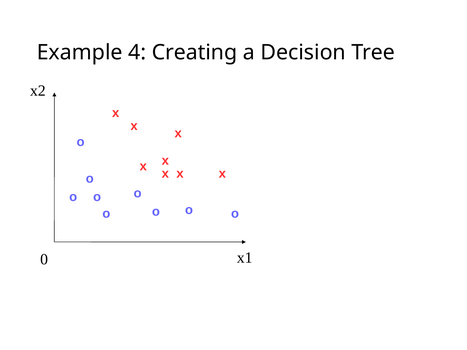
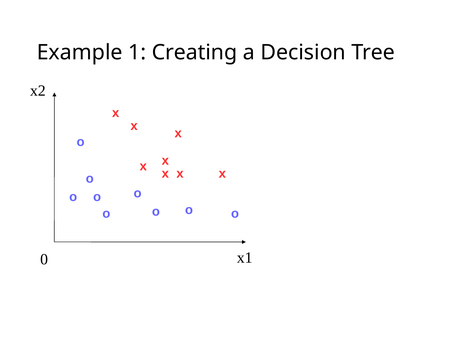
4: 4 -> 1 (137, 52)
